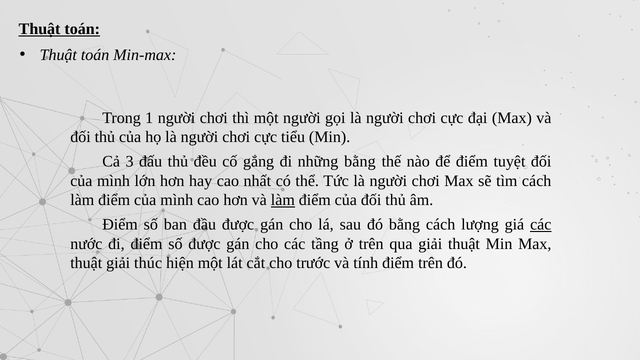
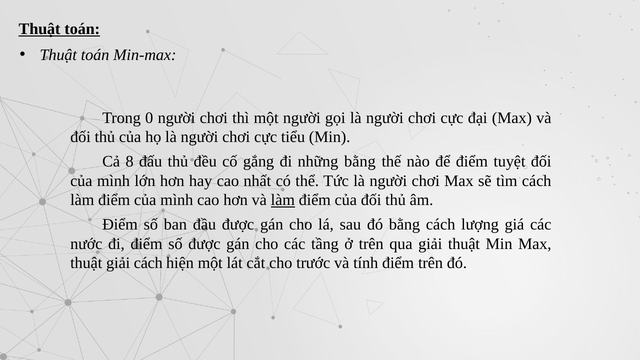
1: 1 -> 0 (149, 118)
3: 3 -> 8 (130, 162)
các underline: present -> none (541, 225)
giải thúc: thúc -> cách (148, 263)
